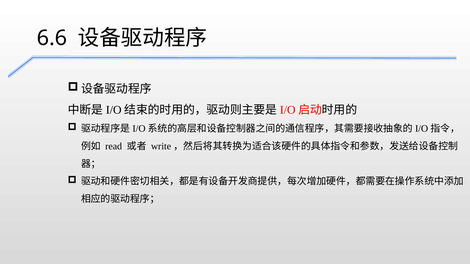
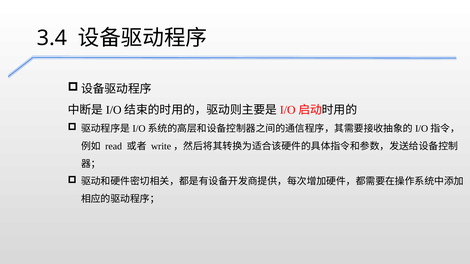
6.6: 6.6 -> 3.4 (52, 38)
